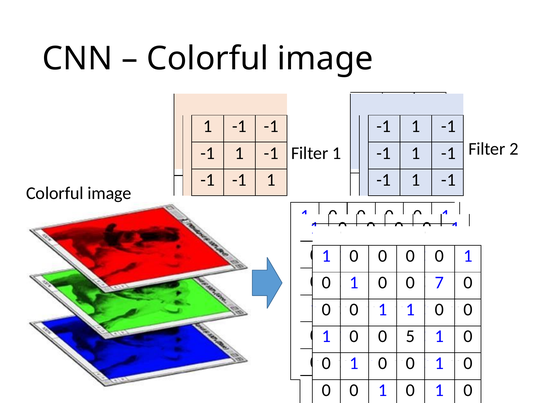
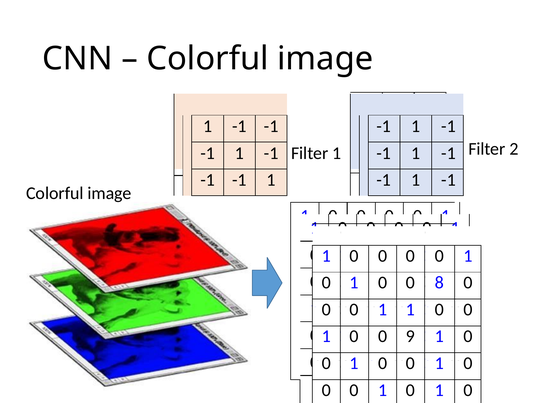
7: 7 -> 8 (439, 283)
5: 5 -> 9 (410, 336)
